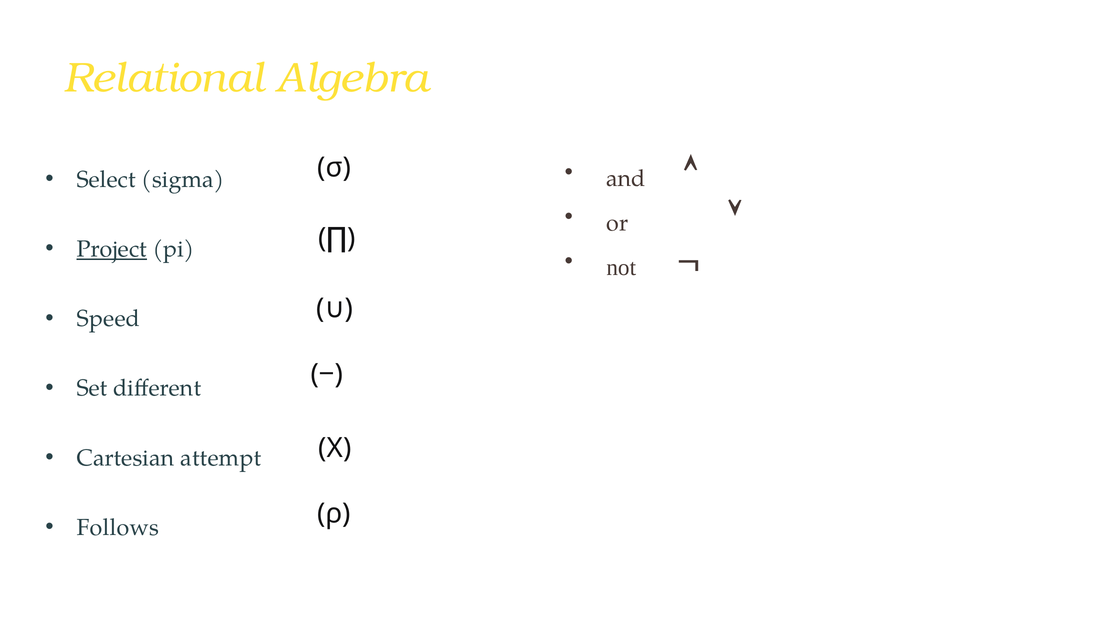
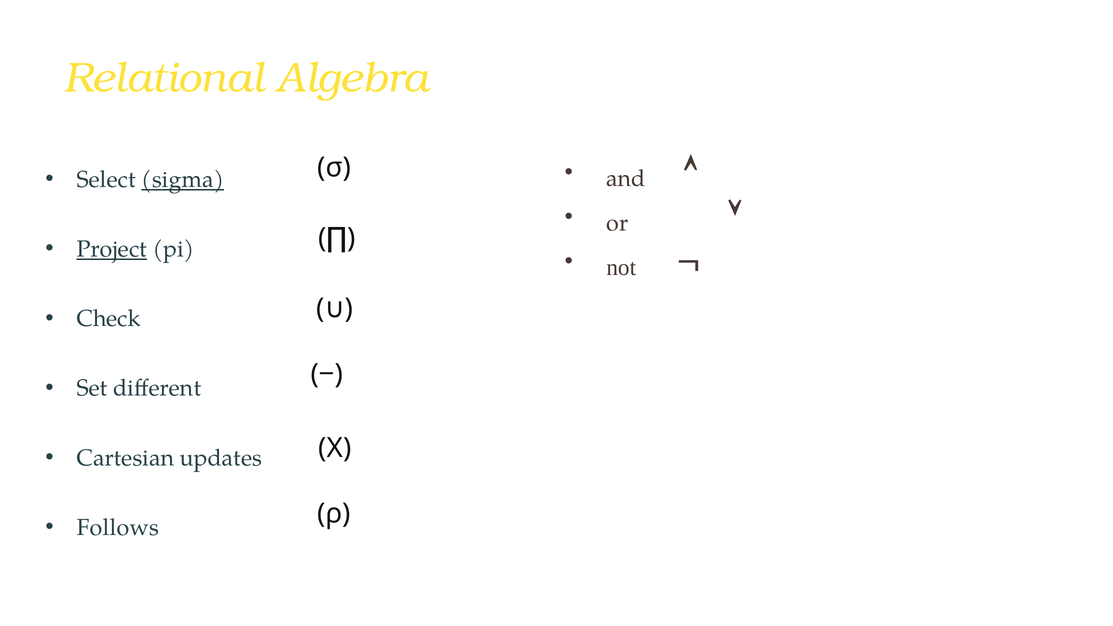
sigma underline: none -> present (183, 180)
Speed: Speed -> Check (109, 319)
attempt: attempt -> updates (221, 458)
